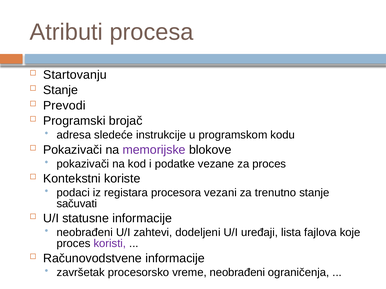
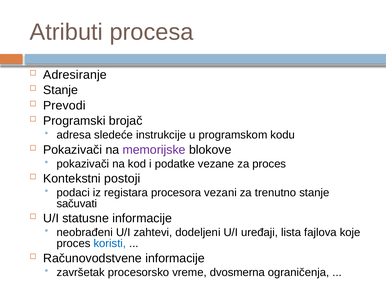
Startovanju: Startovanju -> Adresiranje (75, 75)
koriste: koriste -> postoji (122, 179)
koristi colour: purple -> blue (110, 244)
vreme neobrađeni: neobrađeni -> dvosmerna (237, 273)
